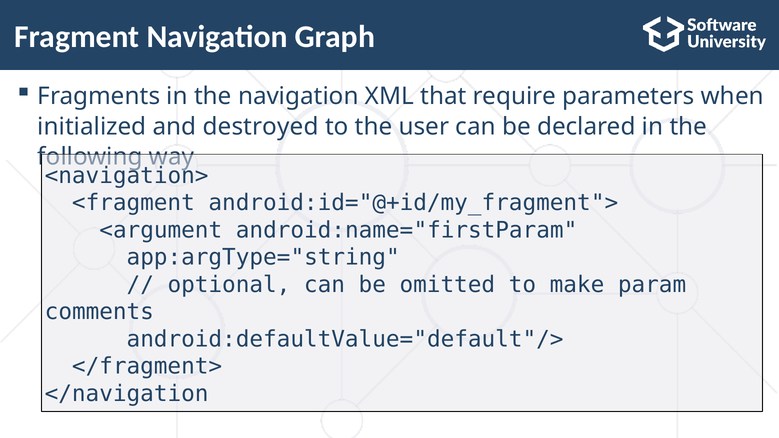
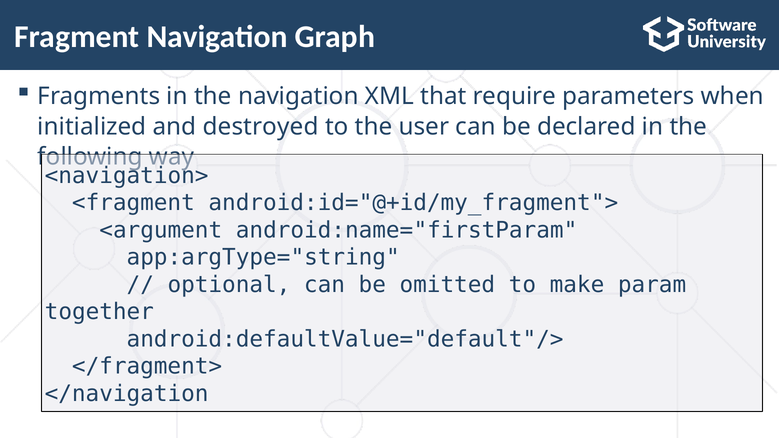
comments: comments -> together (99, 312)
